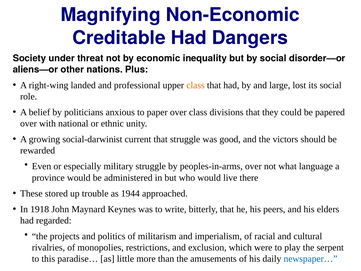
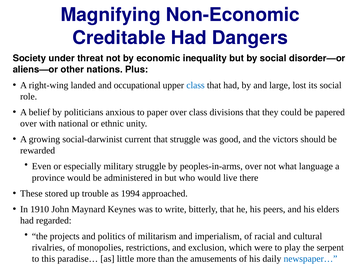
professional: professional -> occupational (137, 85)
class colour: orange -> blue (196, 85)
1944: 1944 -> 1994 (130, 193)
1918: 1918 -> 1910 (40, 209)
